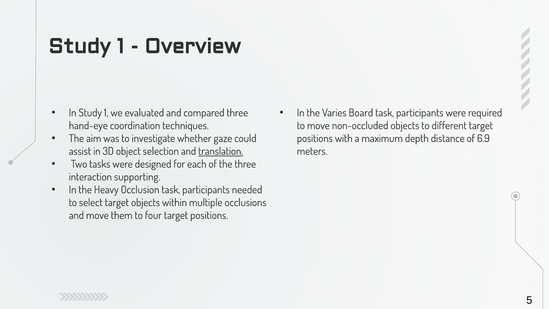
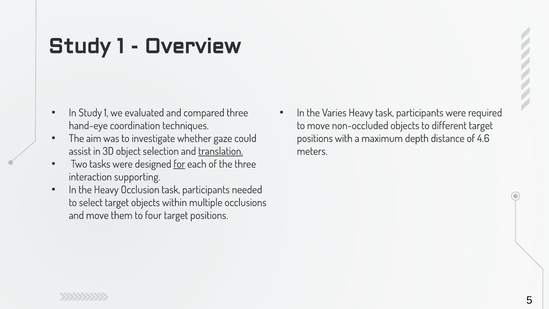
Varies Board: Board -> Heavy (361, 113)
6.9: 6.9 -> 4.6 (483, 138)
for underline: none -> present (179, 164)
